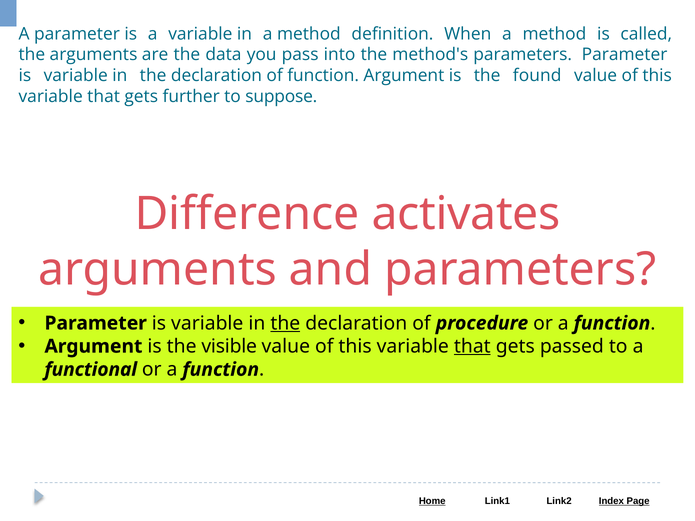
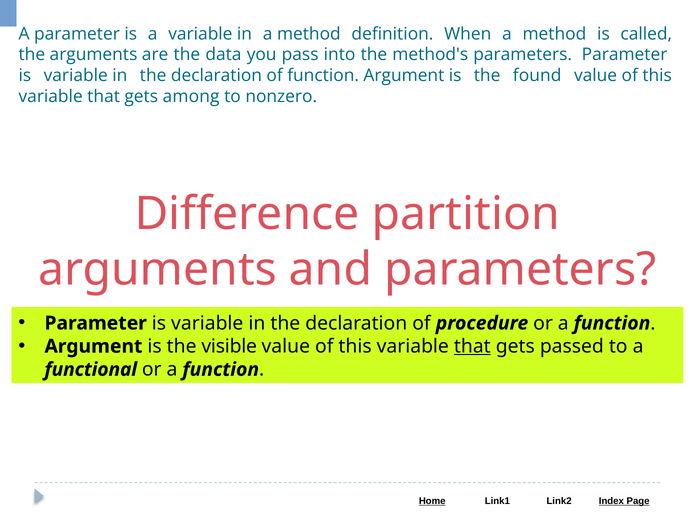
further: further -> among (191, 96)
suppose: suppose -> nonzero (281, 96)
activates: activates -> partition (466, 214)
the underline: present -> none (285, 323)
